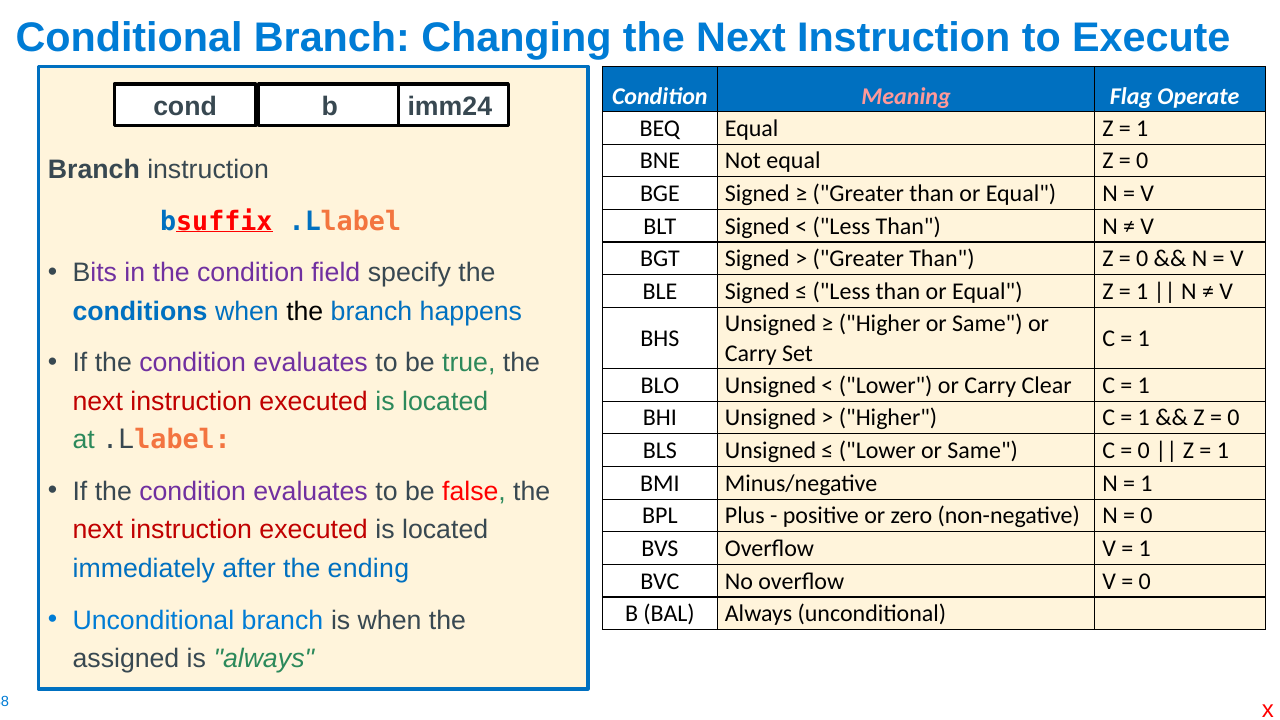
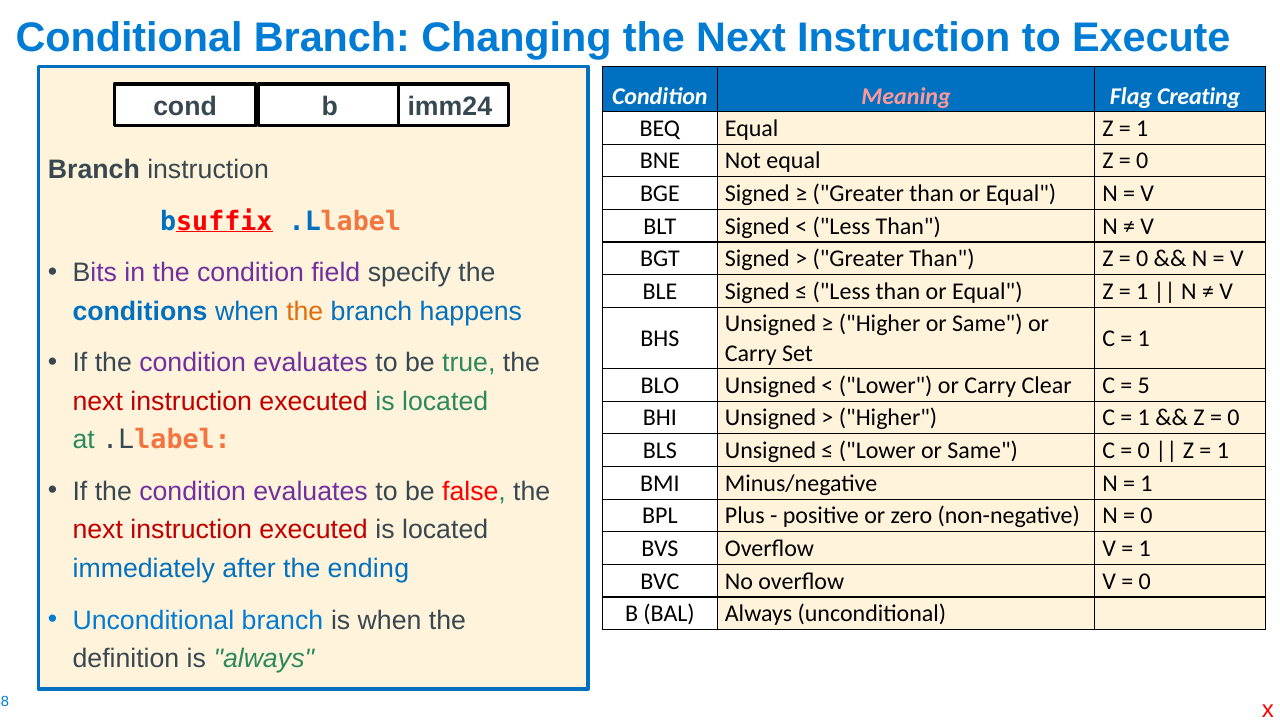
Operate: Operate -> Creating (1199, 97)
the colour: black -> orange (305, 311)
1: 1 -> 5 (1144, 385)
assigned: assigned -> definition (126, 659)
